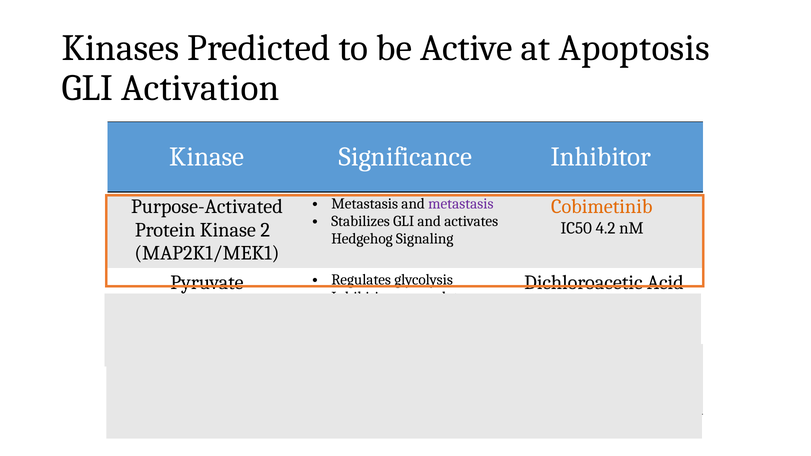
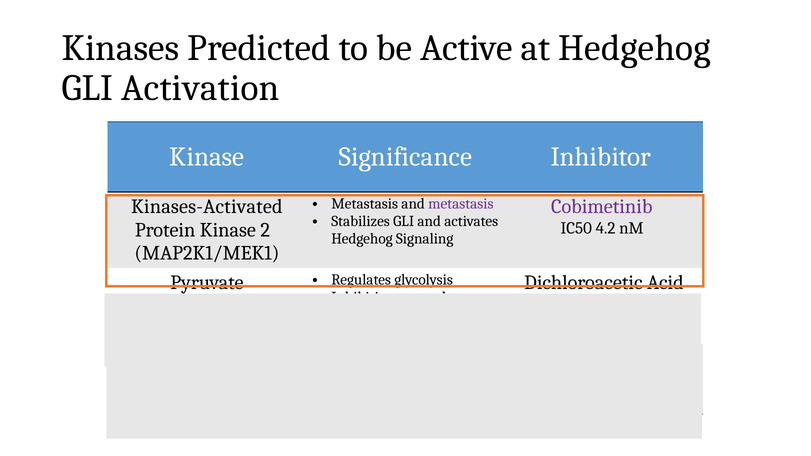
at Apoptosis: Apoptosis -> Hedgehog (634, 48)
Purpose-Activated: Purpose-Activated -> Kinases-Activated (207, 207)
Cobimetinib colour: orange -> purple (602, 207)
